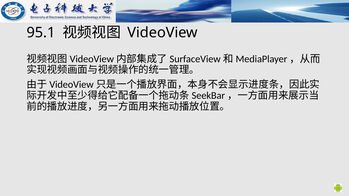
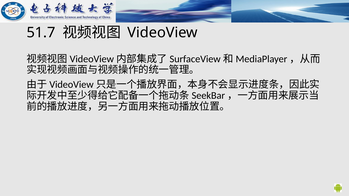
95.1: 95.1 -> 51.7 (41, 33)
